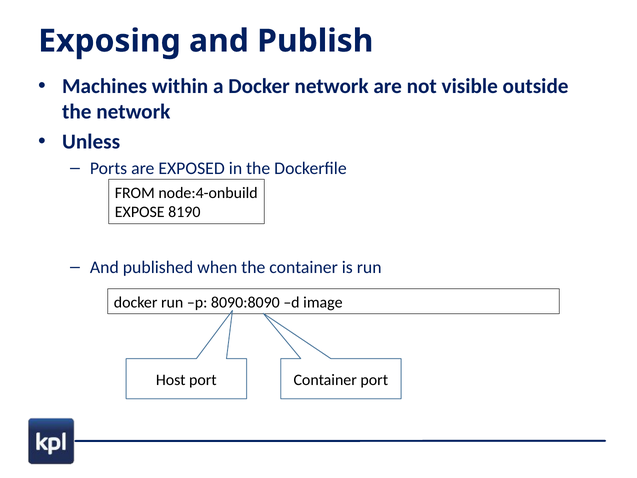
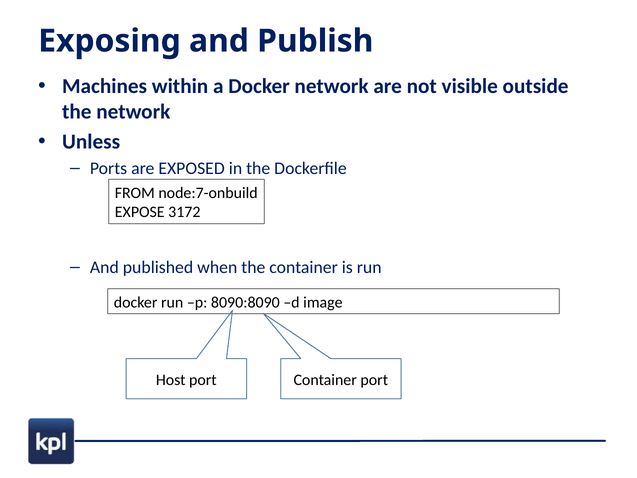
node:4-onbuild: node:4-onbuild -> node:7-onbuild (208, 193)
8190: 8190 -> 3172 (184, 212)
